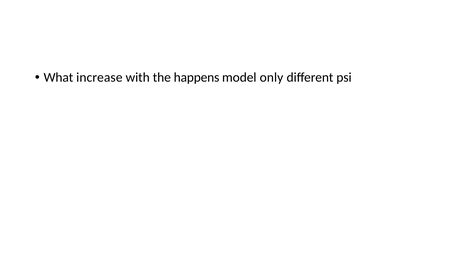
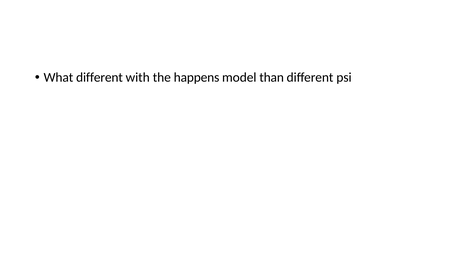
What increase: increase -> different (99, 78)
only: only -> than (272, 78)
